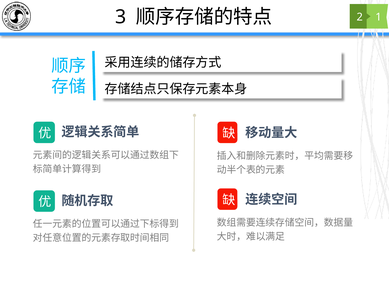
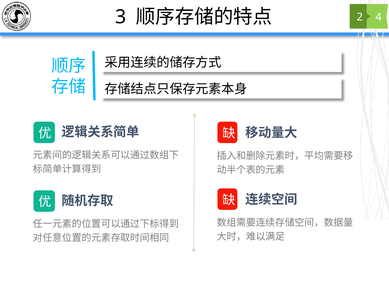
1: 1 -> 4 (379, 17)
